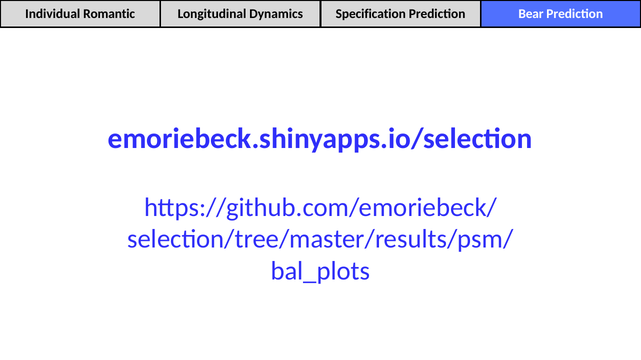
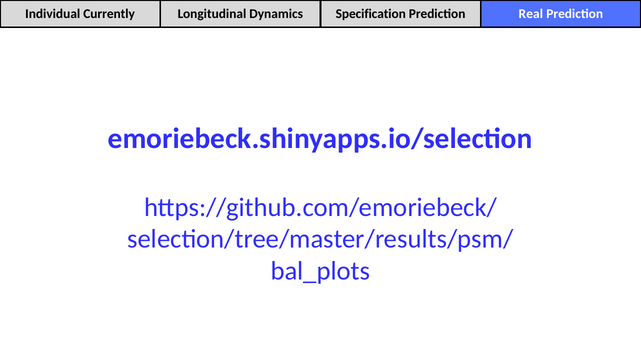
Romantic: Romantic -> Currently (109, 14)
Bear: Bear -> Real (531, 14)
